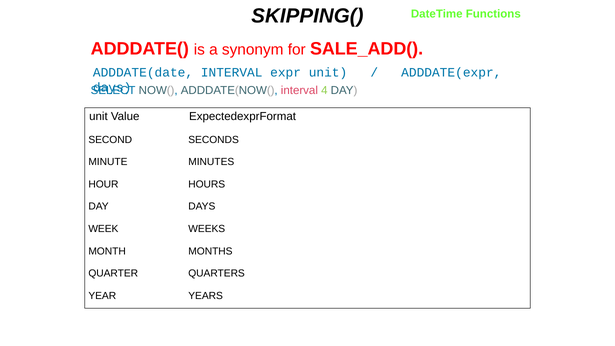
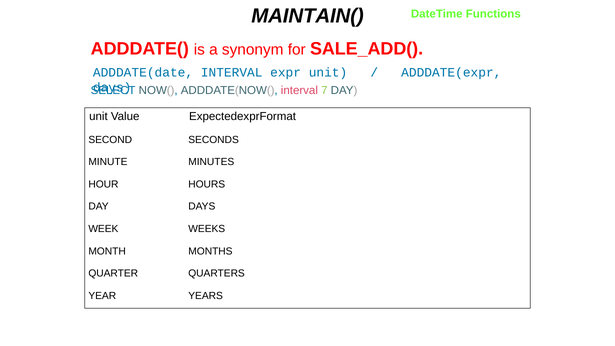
SKIPPING(: SKIPPING( -> MAINTAIN( (308, 16)
4: 4 -> 7 (324, 91)
